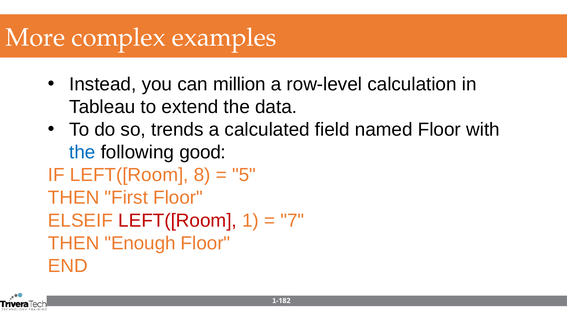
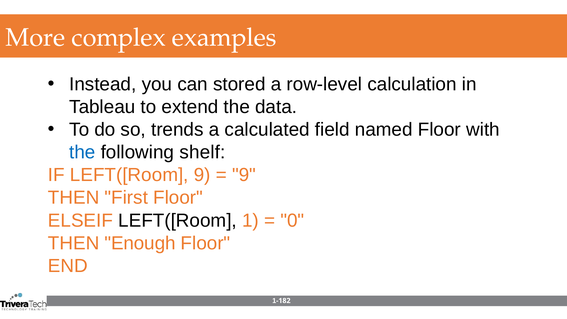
million: million -> stored (239, 84)
good: good -> shelf (202, 152)
LEFT([Room 8: 8 -> 9 (202, 175)
5: 5 -> 9 (244, 175)
LEFT([Room colour: red -> black (178, 220)
7: 7 -> 0 (292, 220)
